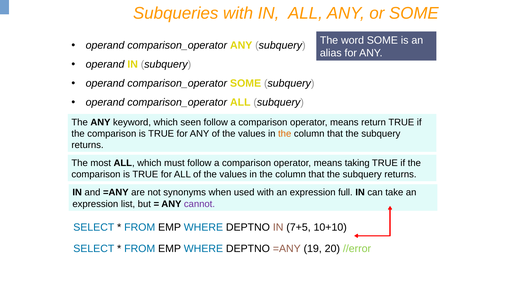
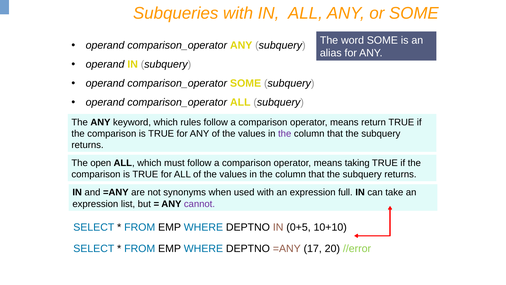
seen: seen -> rules (191, 122)
the colour: orange -> purple (285, 133)
most: most -> open (101, 163)
7+5: 7+5 -> 0+5 (299, 227)
19: 19 -> 17 (313, 248)
